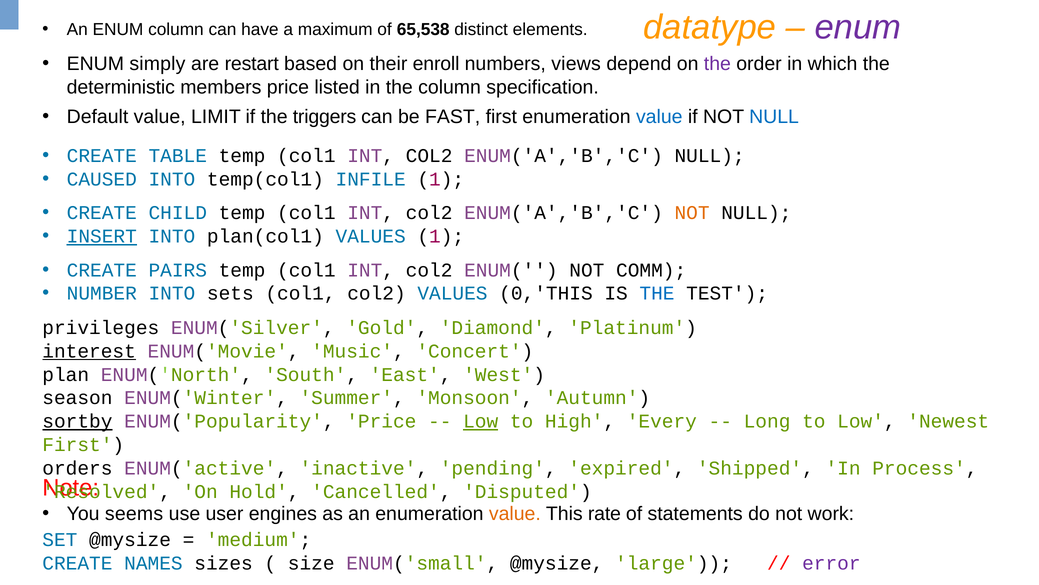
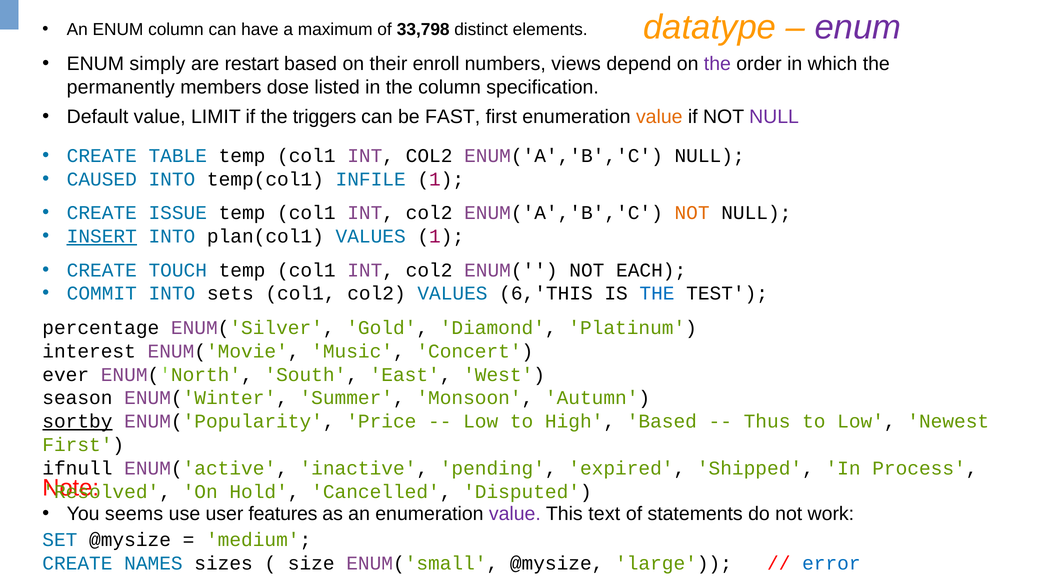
65,538: 65,538 -> 33,798 (423, 30)
deterministic: deterministic -> permanently (121, 87)
members price: price -> dose (288, 87)
value colour: blue -> orange (659, 117)
NULL colour: blue -> purple (774, 117)
CHILD: CHILD -> ISSUE (178, 213)
PAIRS: PAIRS -> TOUCH (178, 270)
COMM: COMM -> EACH (651, 270)
NUMBER: NUMBER -> COMMIT (102, 293)
0,'THIS: 0,'THIS -> 6,'THIS (546, 293)
privileges: privileges -> percentage (101, 327)
interest underline: present -> none (89, 351)
plan: plan -> ever (66, 374)
Low underline: present -> none (481, 421)
High Every: Every -> Based (662, 421)
Long: Long -> Thus (767, 421)
orders: orders -> ifnull (77, 468)
engines: engines -> features (283, 513)
value colour: orange -> purple (515, 513)
rate: rate -> text (604, 513)
error colour: purple -> blue (831, 563)
